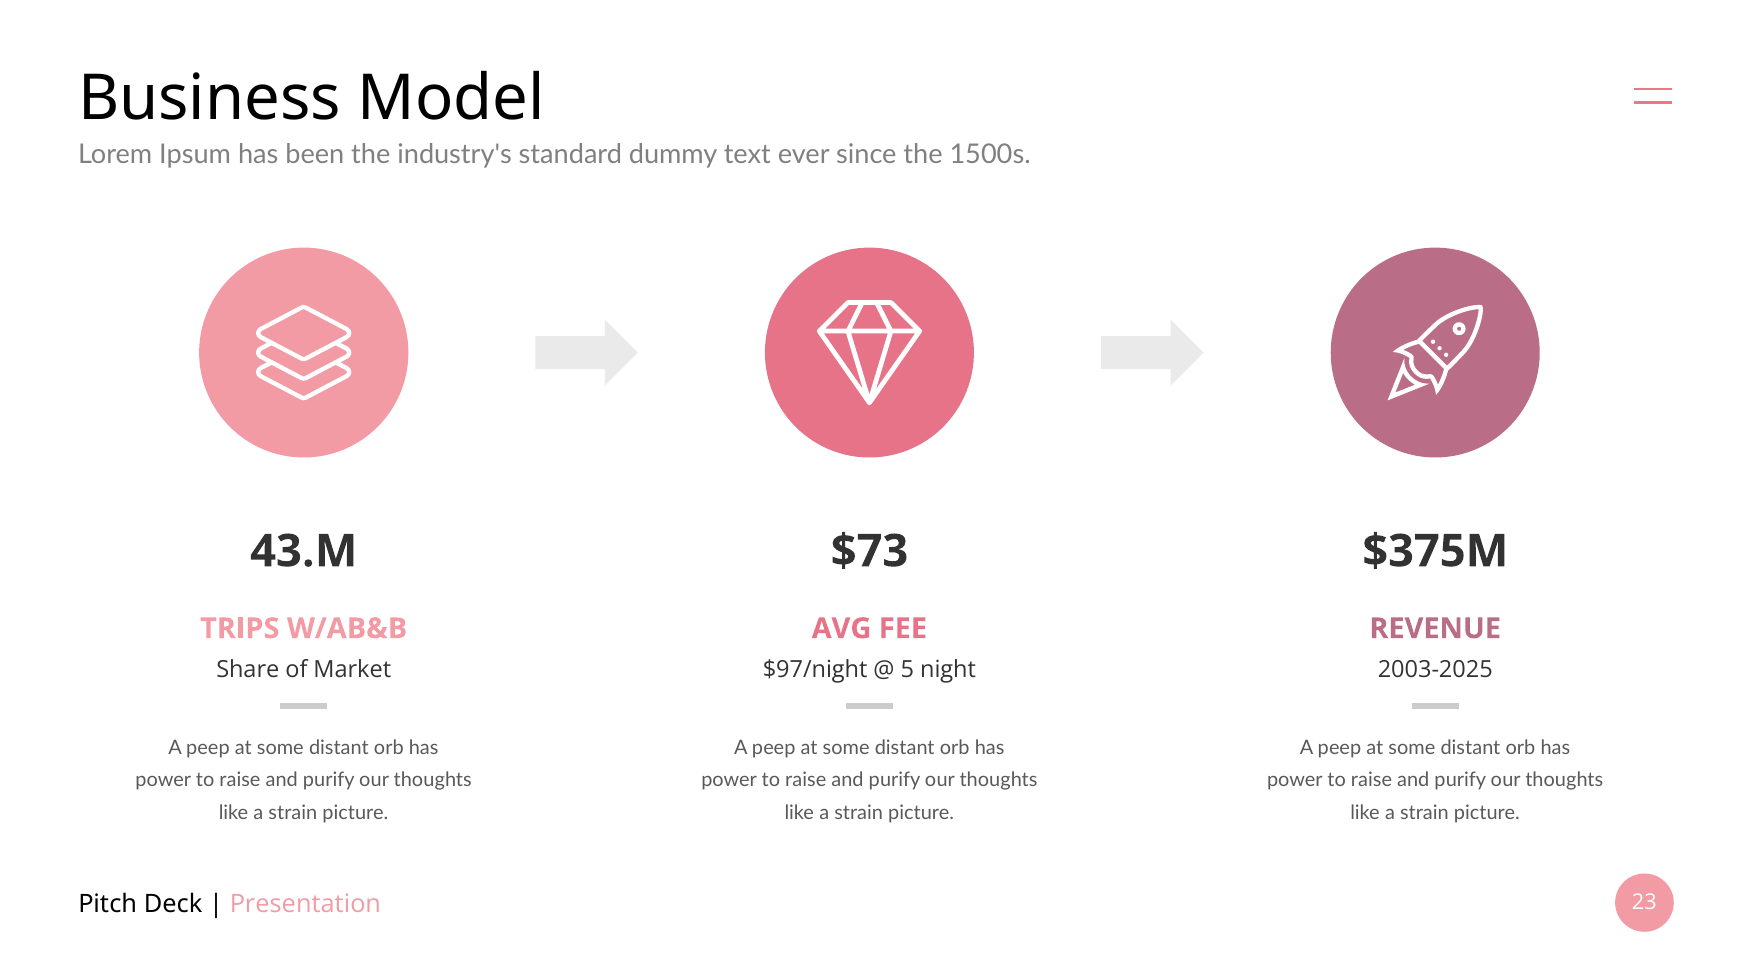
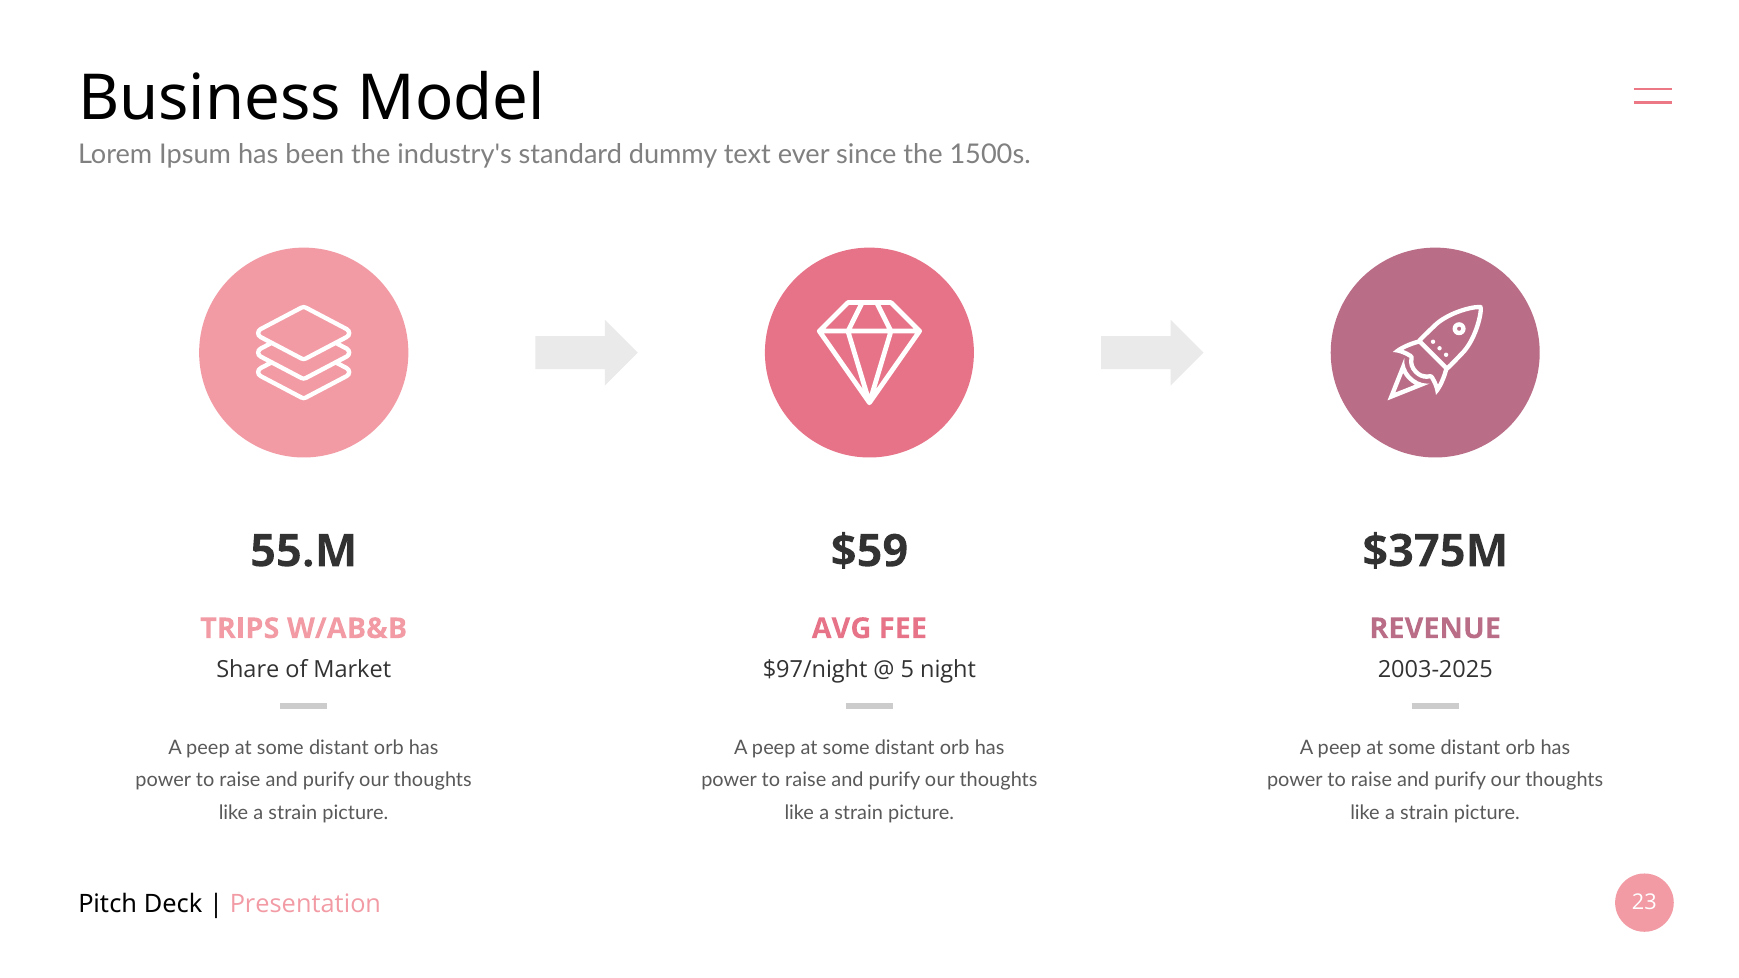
43.M: 43.M -> 55.M (304, 551)
$73: $73 -> $59 (870, 551)
